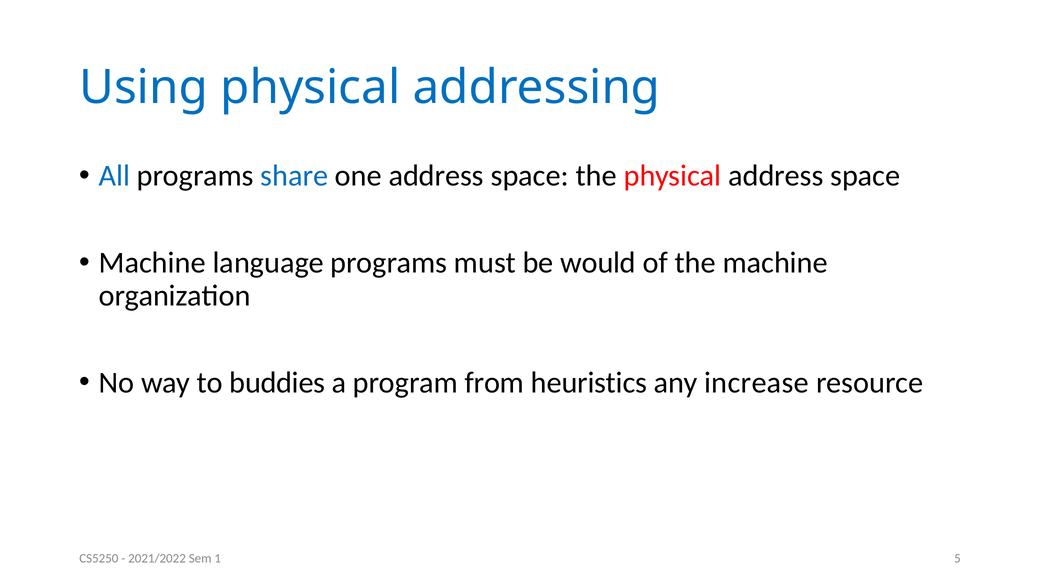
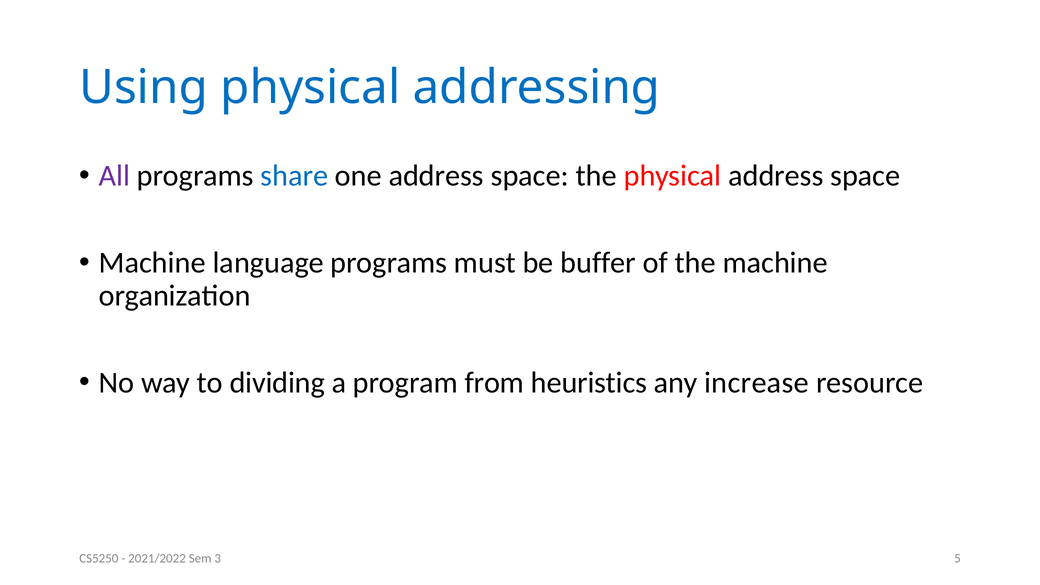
All colour: blue -> purple (114, 176)
would: would -> buffer (598, 263)
buddies: buddies -> dividing (277, 383)
1: 1 -> 3 (218, 559)
